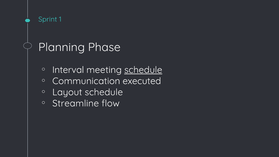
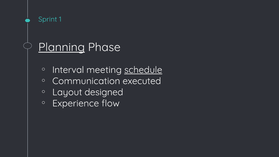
Planning underline: none -> present (62, 47)
Layout schedule: schedule -> designed (104, 92)
Streamline: Streamline -> Experience (76, 103)
